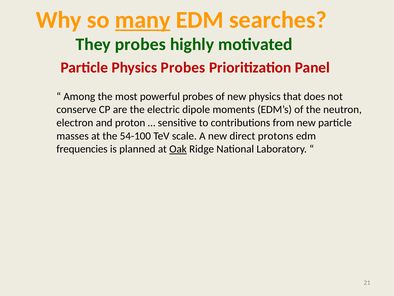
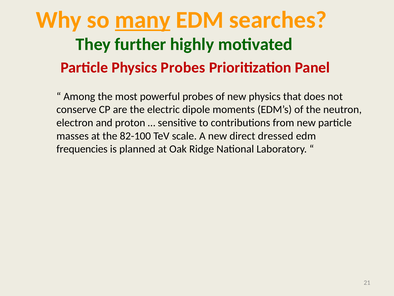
They probes: probes -> further (140, 44)
54-100: 54-100 -> 82-100 (135, 136)
protons: protons -> dressed (276, 136)
Oak underline: present -> none (178, 149)
